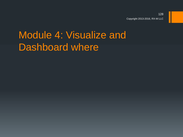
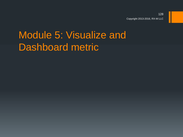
4: 4 -> 5 (59, 35)
where: where -> metric (85, 47)
